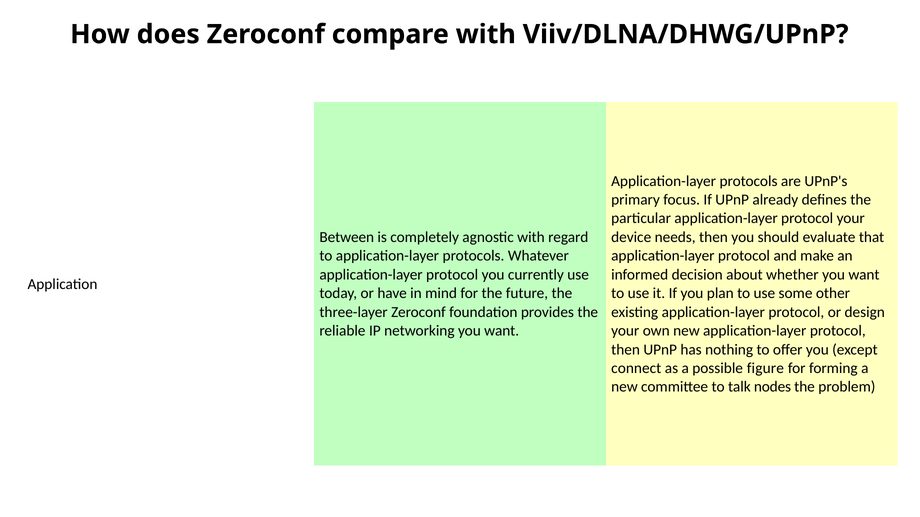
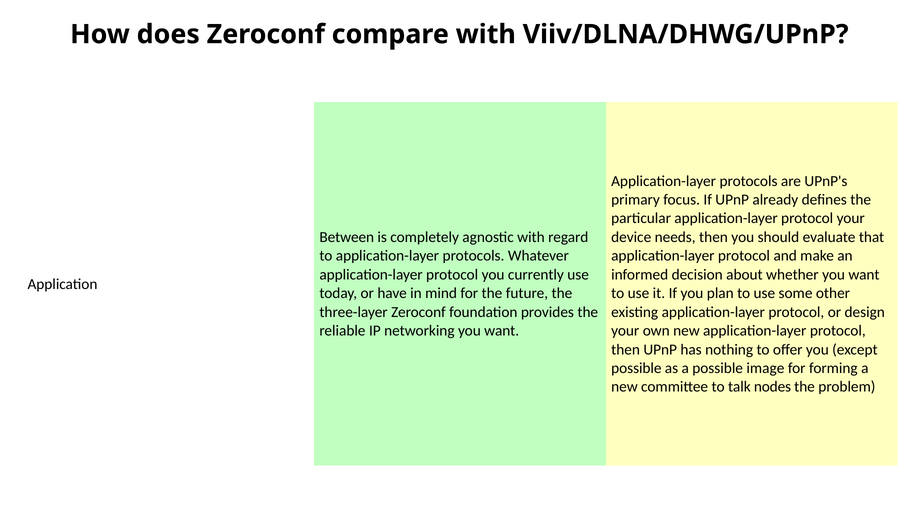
connect: connect -> possible (636, 369)
figure: figure -> image (765, 369)
